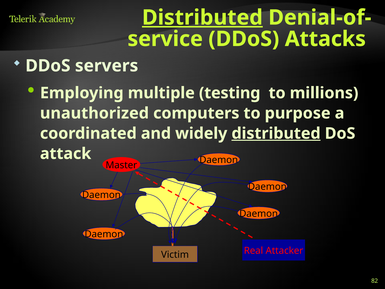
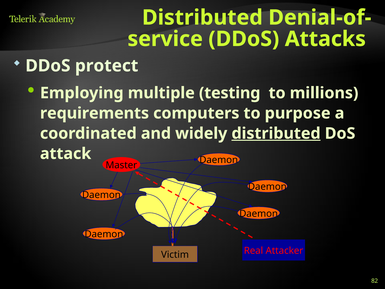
Distributed underline: present -> none (202, 18)
servers: servers -> protect (107, 66)
unauthorized: unauthorized -> requirements (94, 113)
